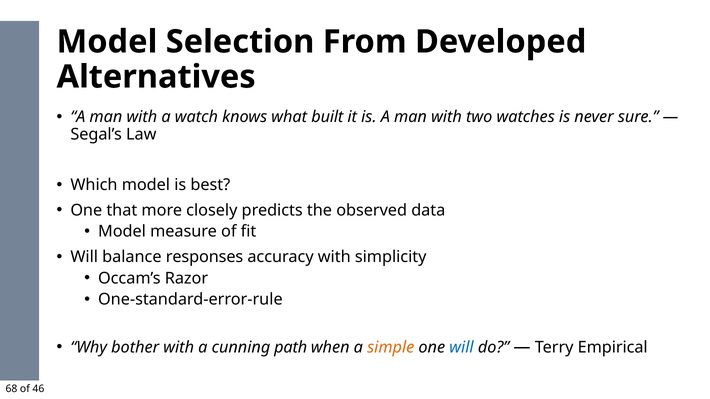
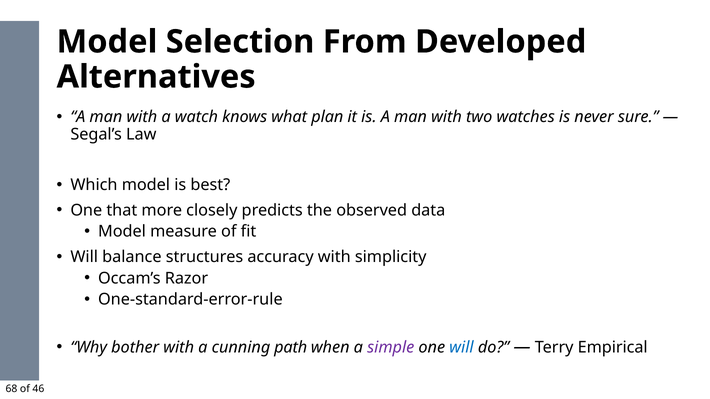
built: built -> plan (327, 117)
responses: responses -> structures (205, 257)
simple colour: orange -> purple (391, 348)
